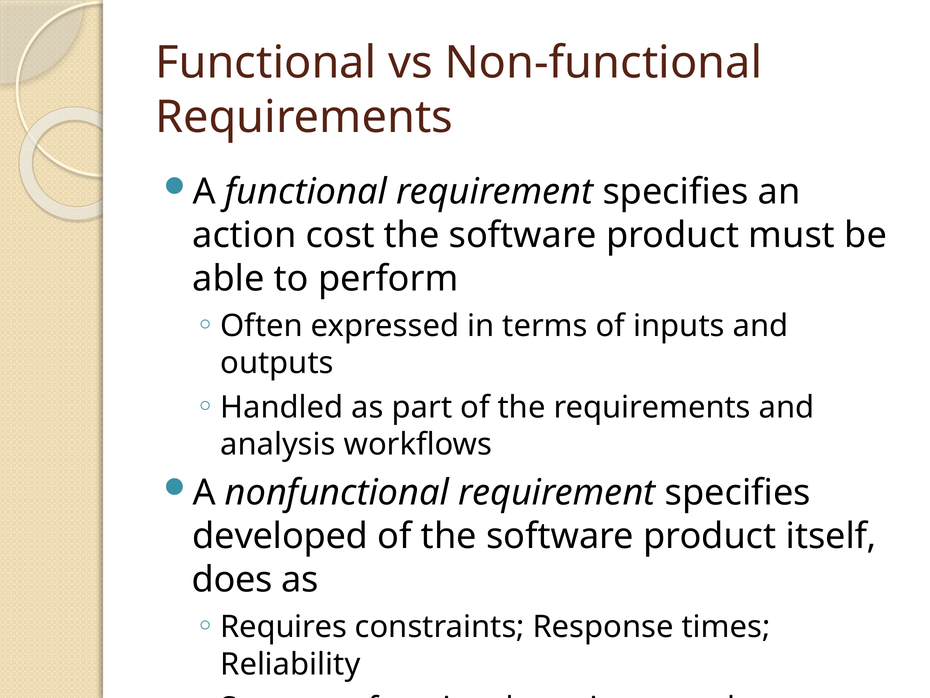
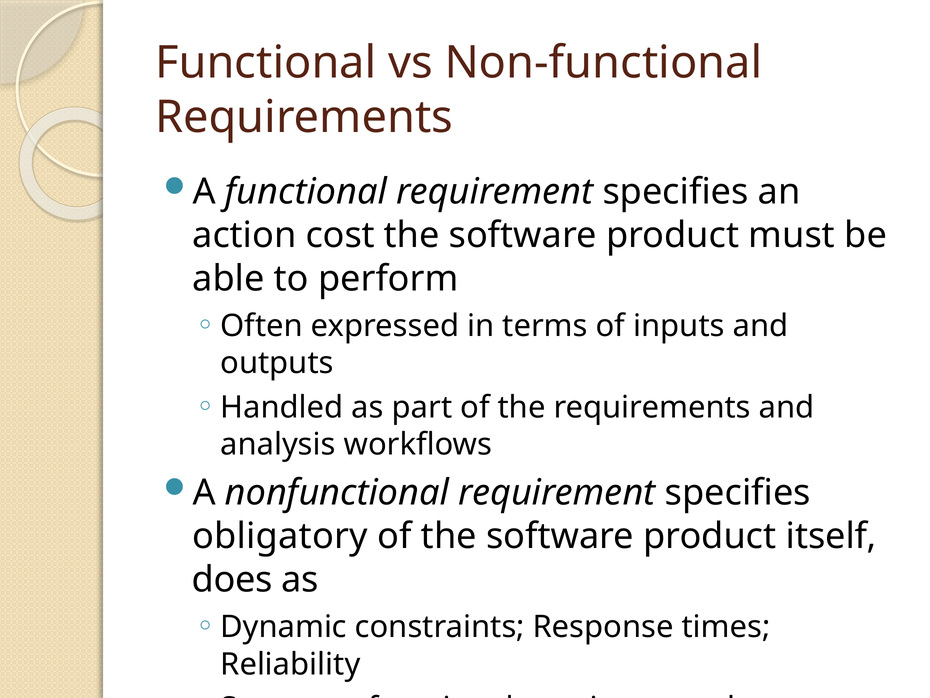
developed: developed -> obligatory (280, 536)
Requires: Requires -> Dynamic (284, 627)
